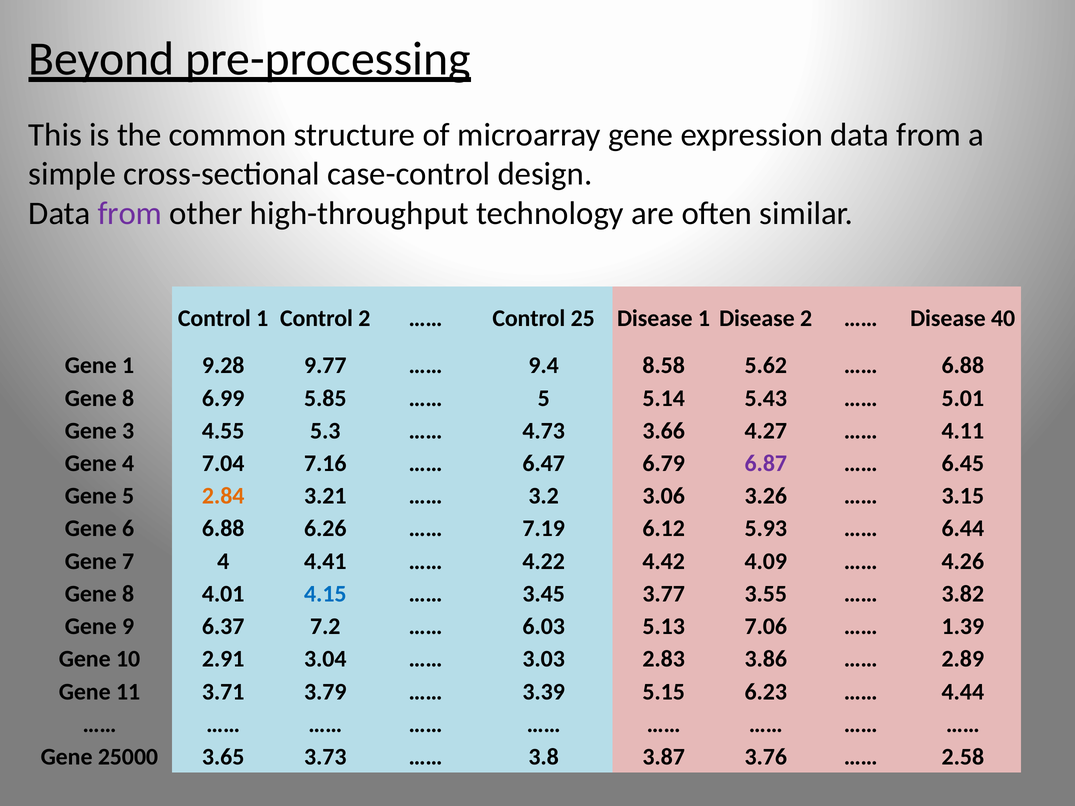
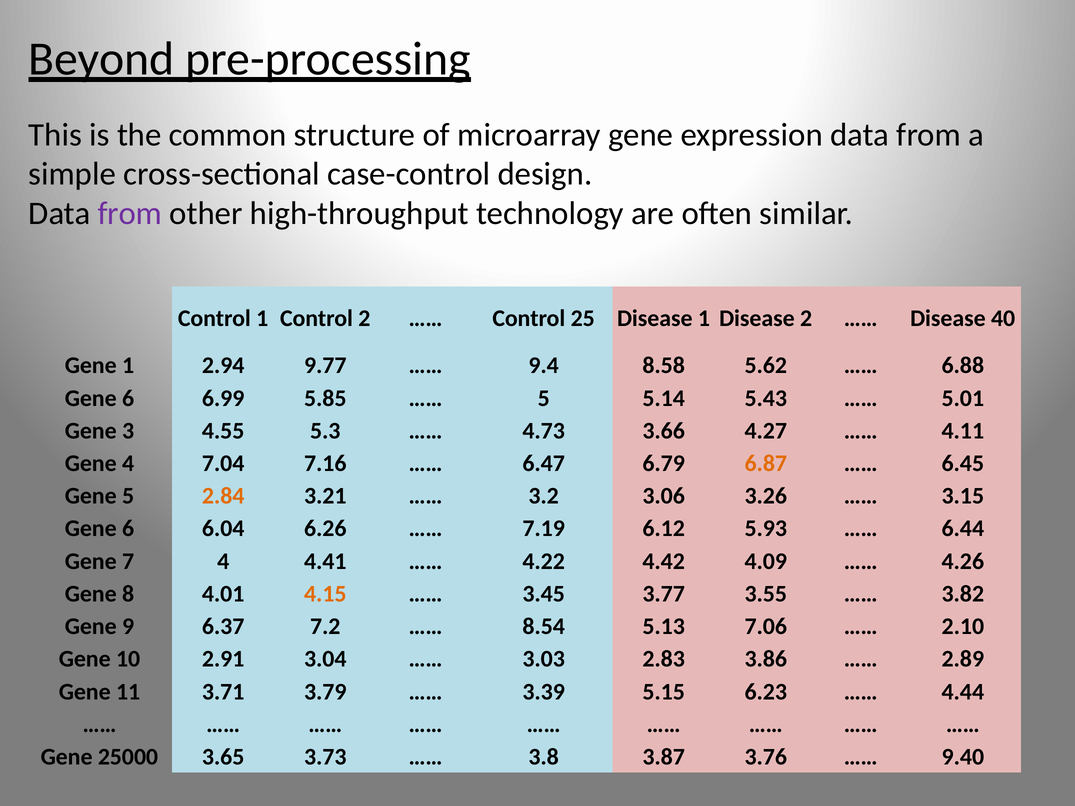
9.28: 9.28 -> 2.94 (223, 366)
8: 8 -> 6 (128, 398)
6.87 colour: purple -> orange (766, 464)
6 6.88: 6.88 -> 6.04 (223, 529)
4.15 colour: blue -> orange (325, 594)
6.03: 6.03 -> 8.54 (544, 627)
1.39: 1.39 -> 2.10 (963, 627)
2.58: 2.58 -> 9.40 (963, 757)
